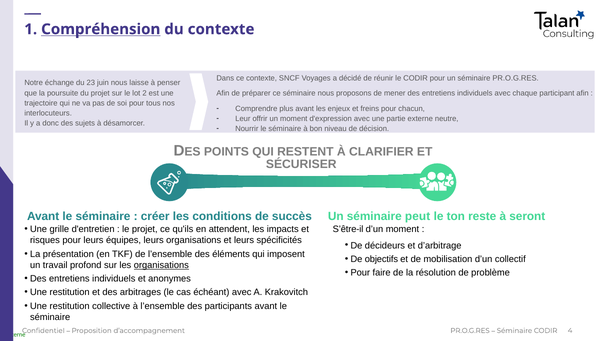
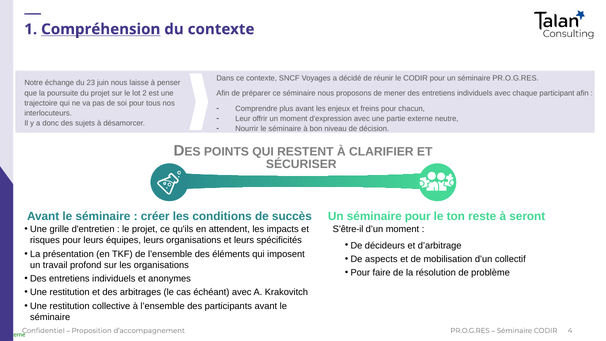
séminaire peut: peut -> pour (418, 216)
objectifs: objectifs -> aspects (381, 259)
organisations underline: present -> none (161, 265)
